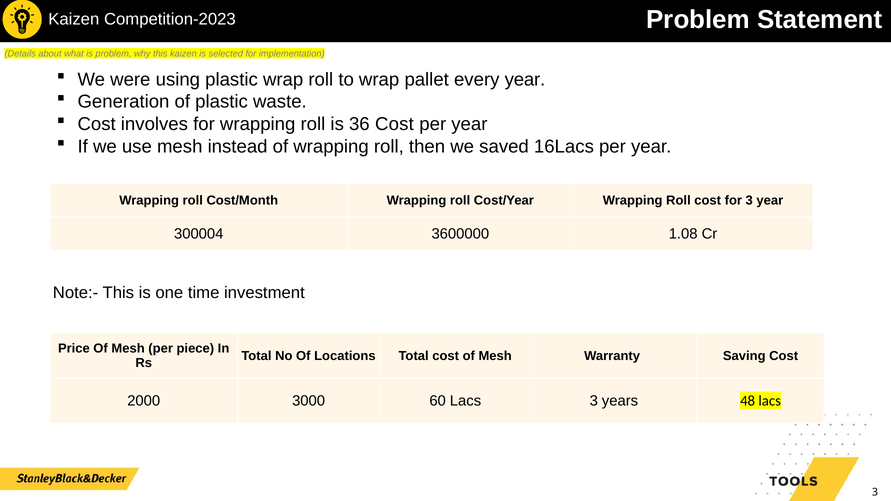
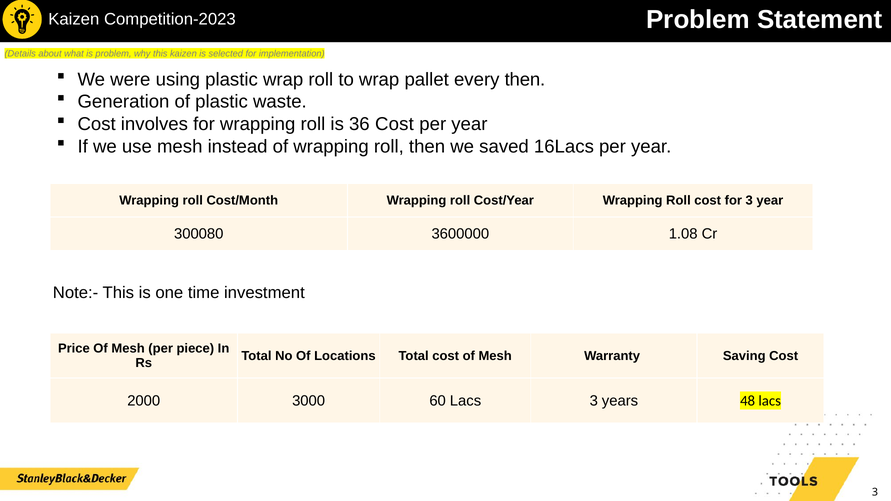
every year: year -> then (525, 80)
300004: 300004 -> 300080 (199, 234)
